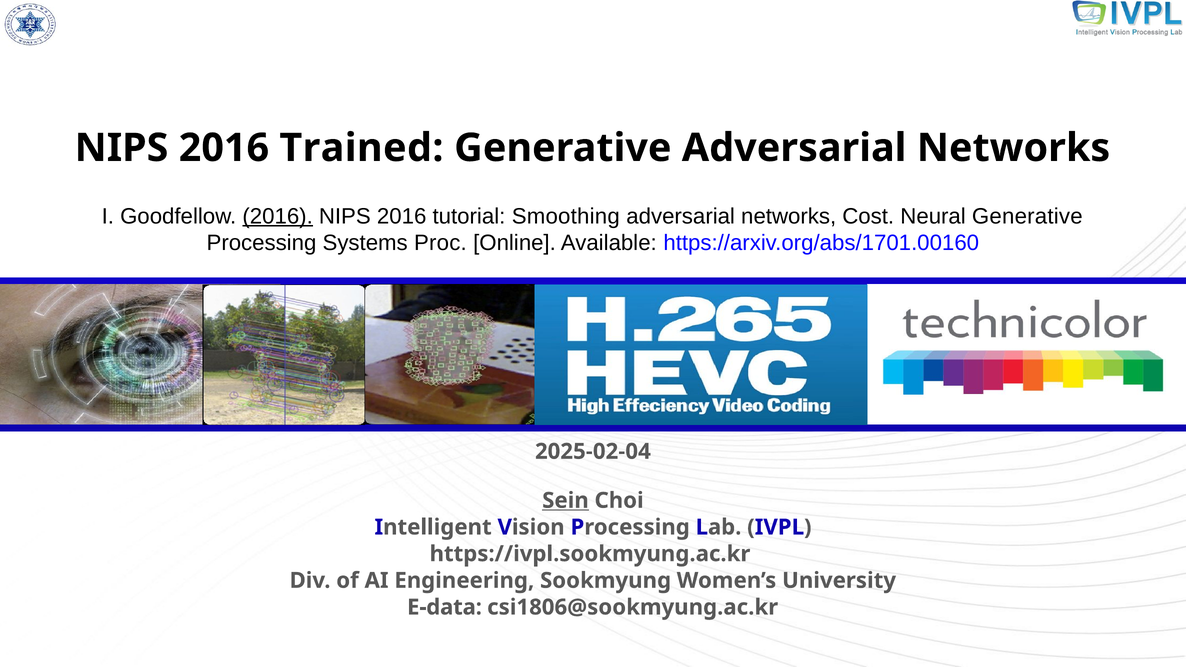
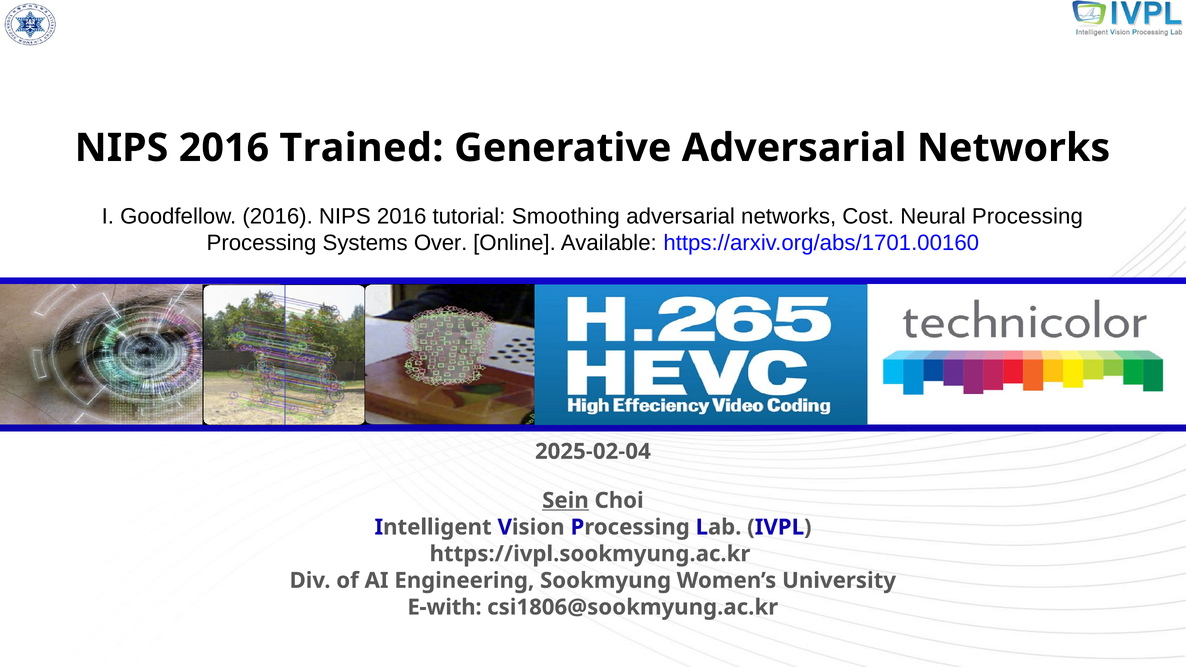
2016 underline: present -> none (278, 216)
Neural Generative: Generative -> Processing (1027, 216)
Proc: Proc -> Over (441, 243)
E-data: E-data -> E-with (445, 607)
